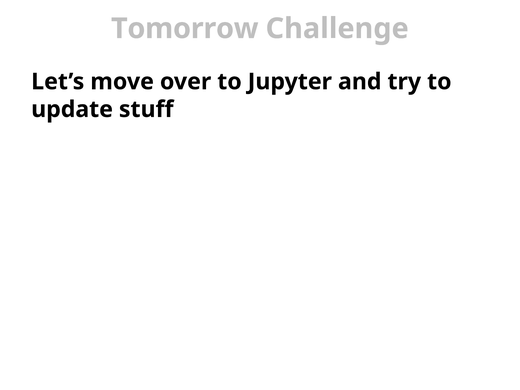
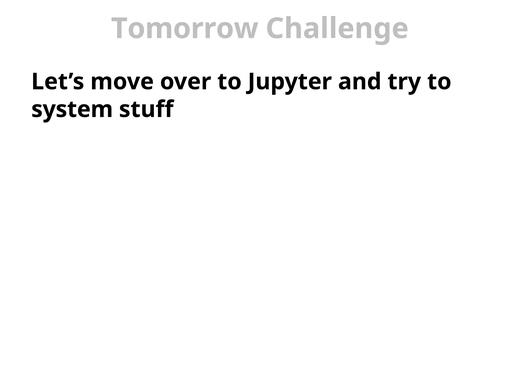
update: update -> system (72, 109)
